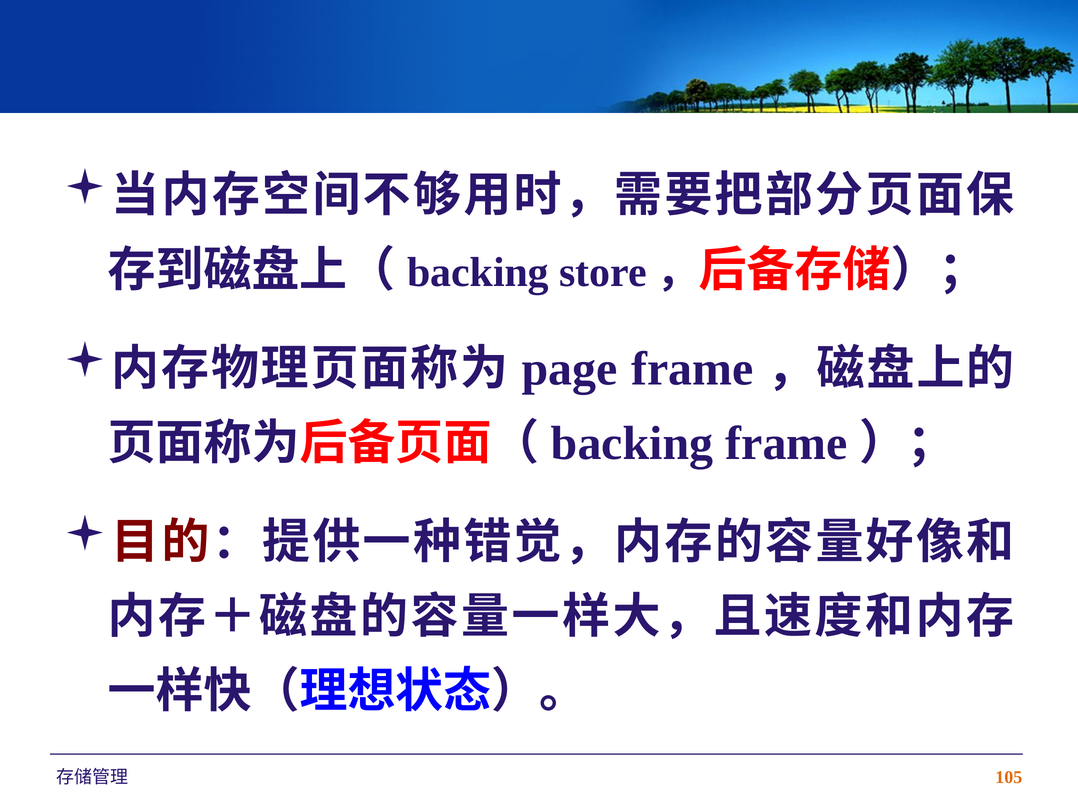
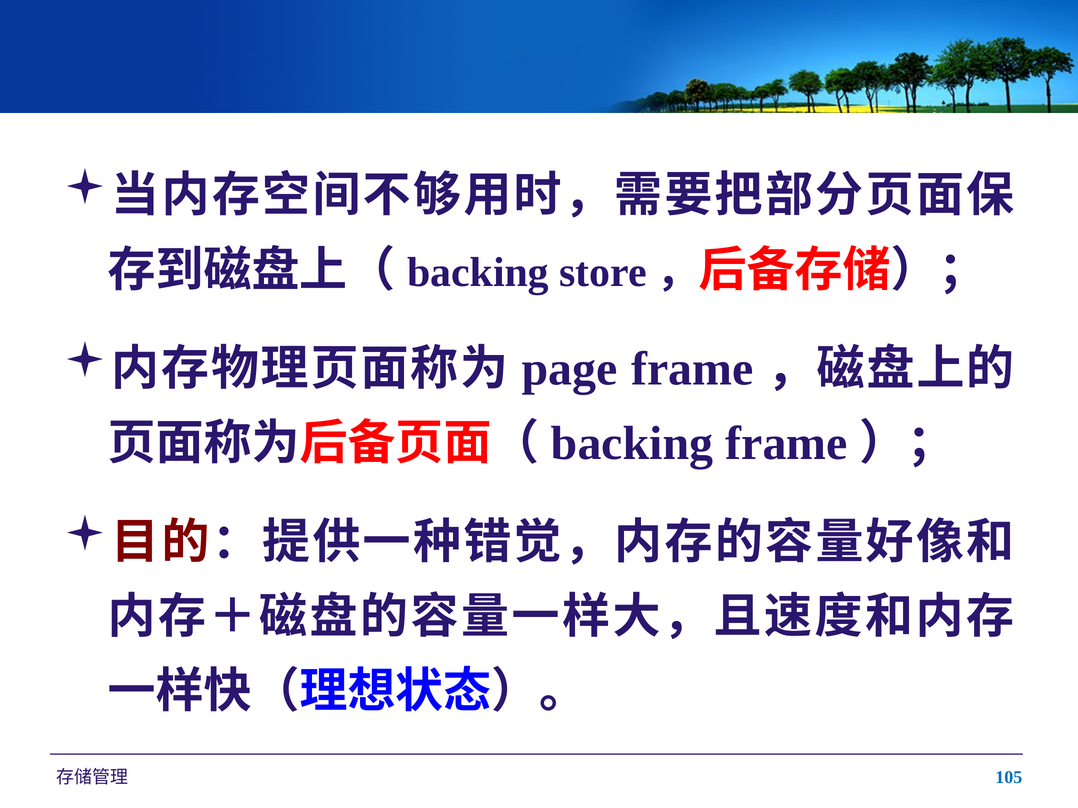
105 colour: orange -> blue (1009, 778)
